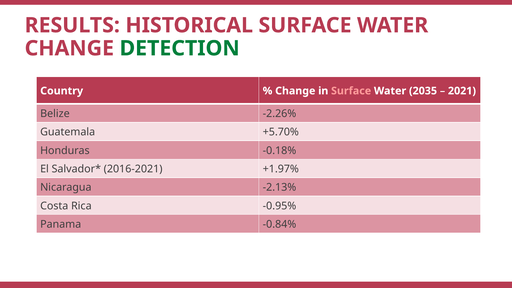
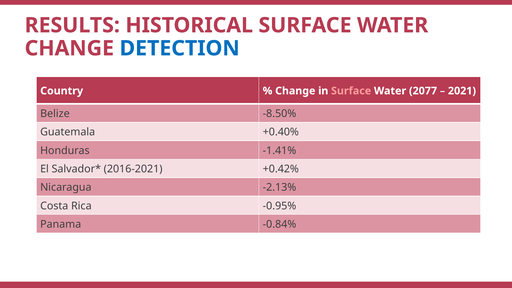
DETECTION colour: green -> blue (180, 48)
2035: 2035 -> 2077 (423, 91)
-2.26%: -2.26% -> -8.50% (279, 114)
+5.70%: +5.70% -> +0.40% (281, 132)
-0.18%: -0.18% -> -1.41% (279, 151)
+1.97%: +1.97% -> +0.42% (281, 169)
